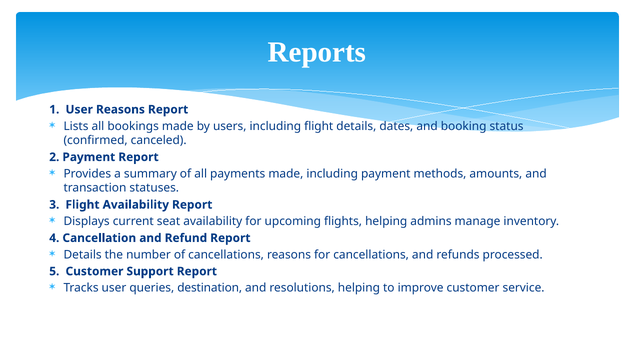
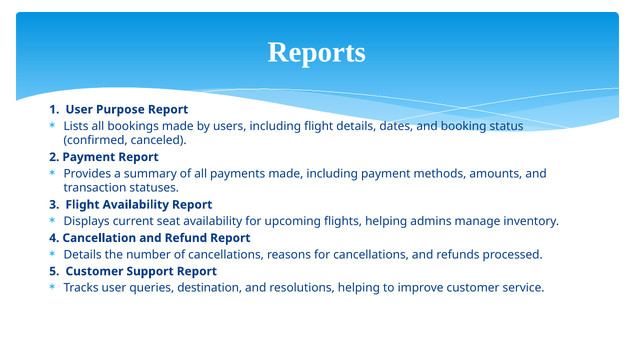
User Reasons: Reasons -> Purpose (120, 109)
